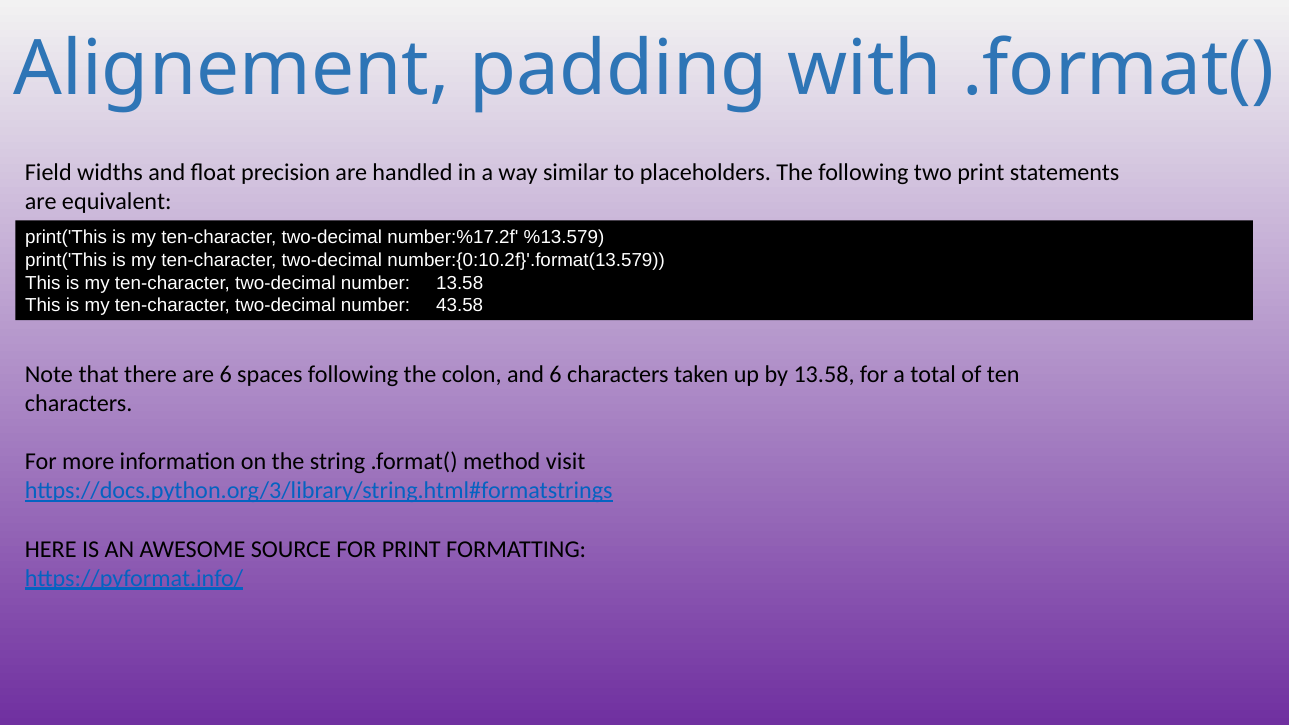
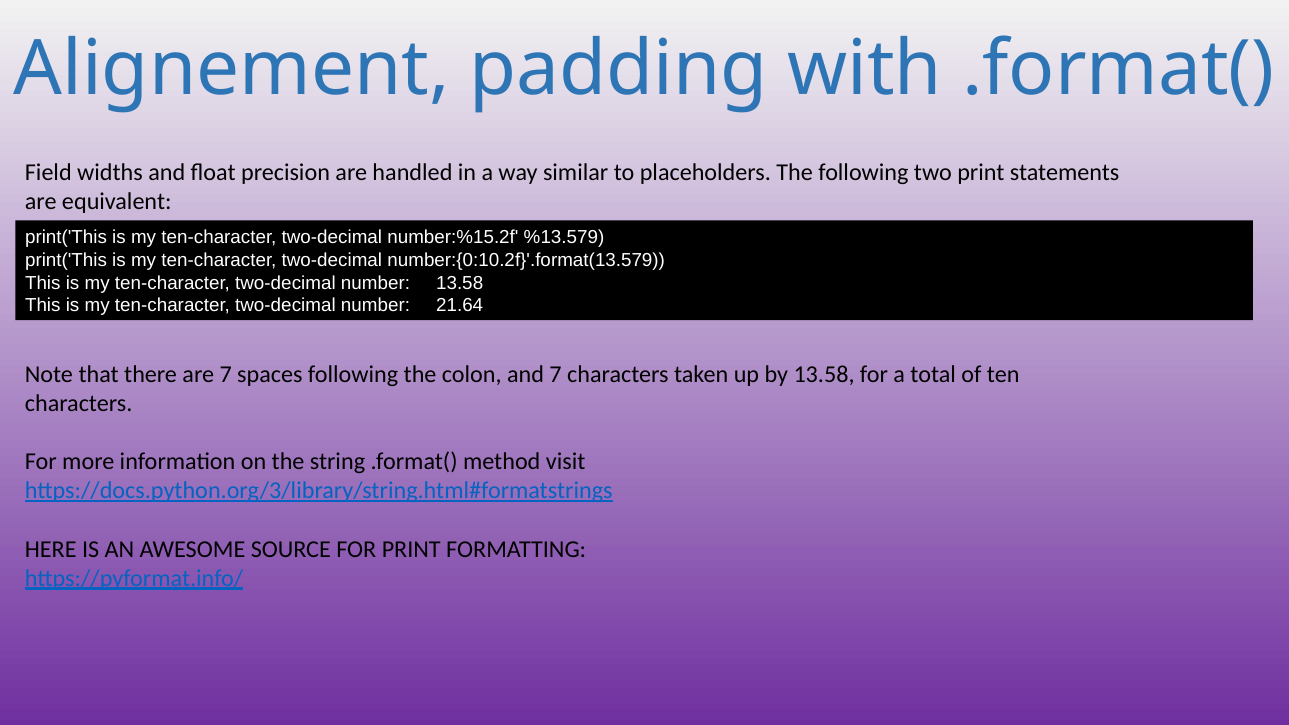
number:%17.2f: number:%17.2f -> number:%15.2f (453, 238)
43.58: 43.58 -> 21.64 (460, 305)
are 6: 6 -> 7 (226, 375)
and 6: 6 -> 7 (556, 375)
